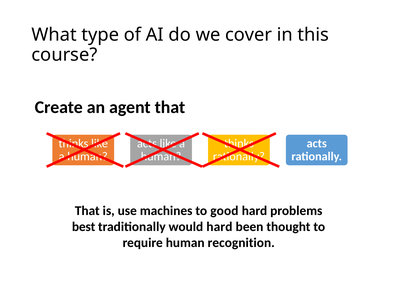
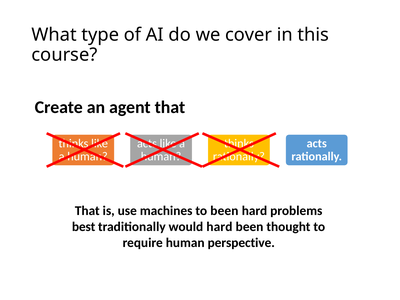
to good: good -> been (224, 211)
recognition: recognition -> perspective (241, 243)
